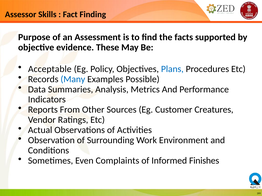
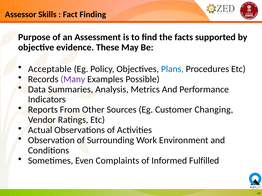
Many colour: blue -> purple (73, 79)
Creatures: Creatures -> Changing (214, 110)
Finishes: Finishes -> Fulfilled (204, 161)
